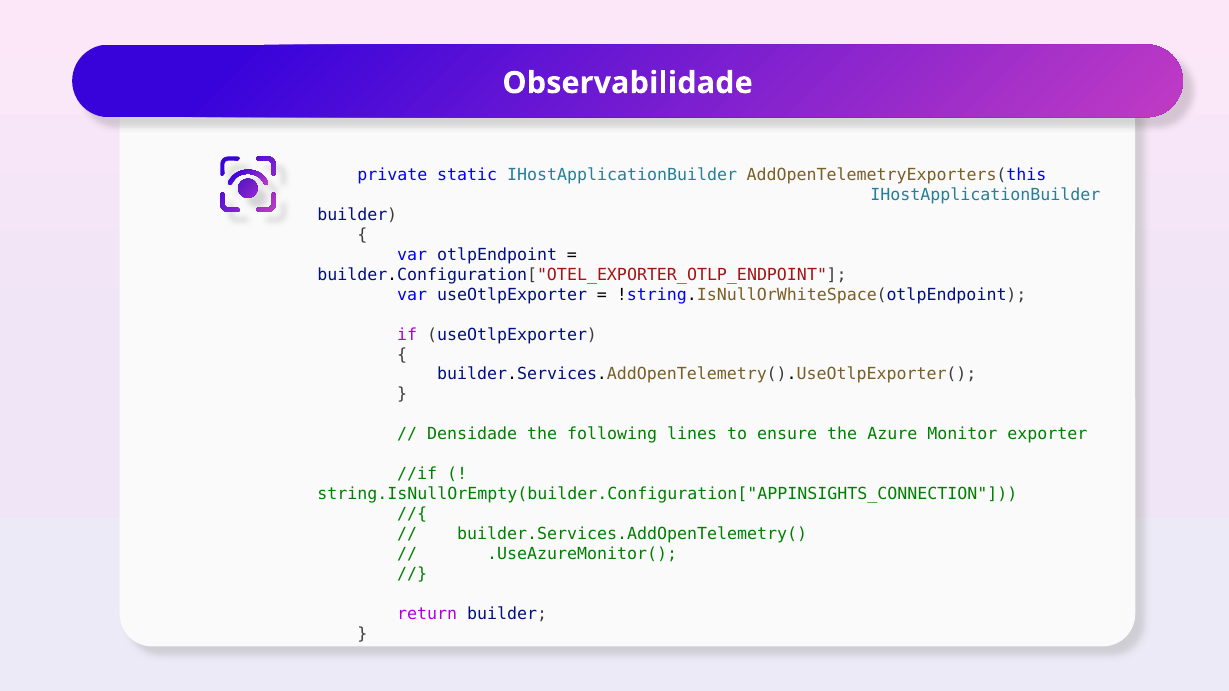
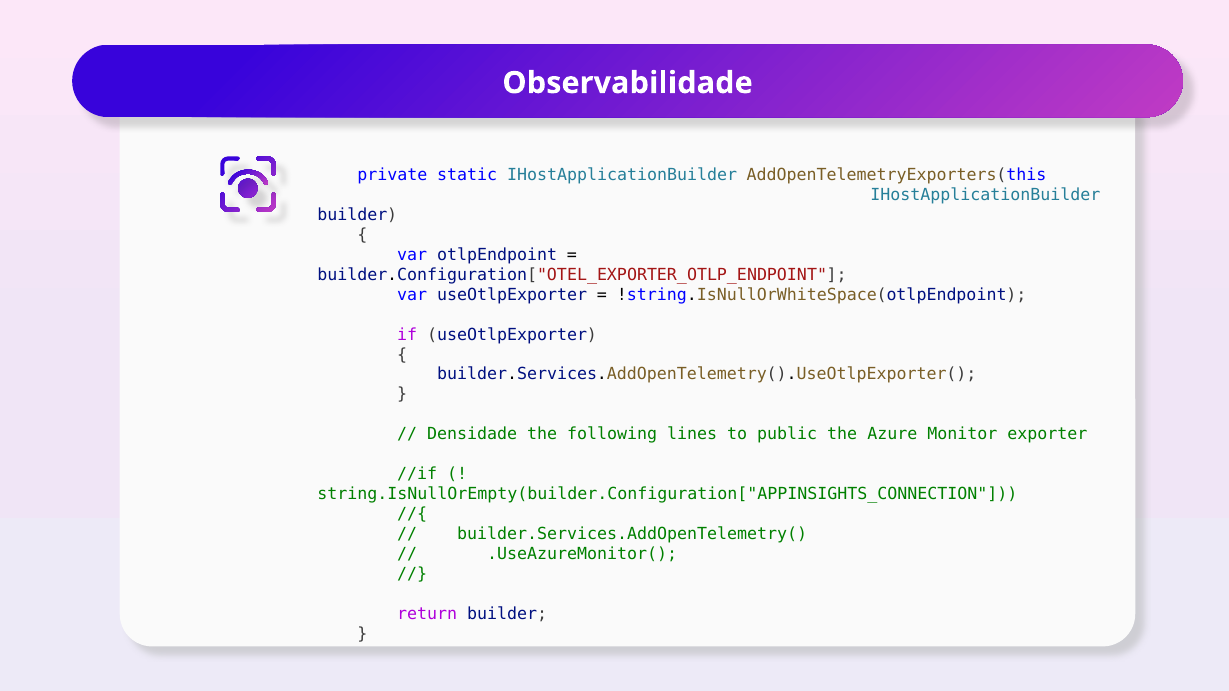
ensure: ensure -> public (787, 435)
